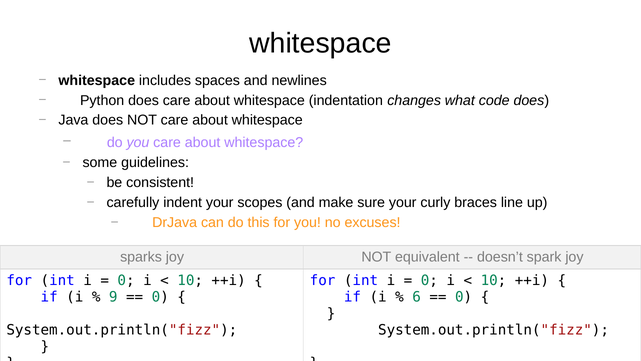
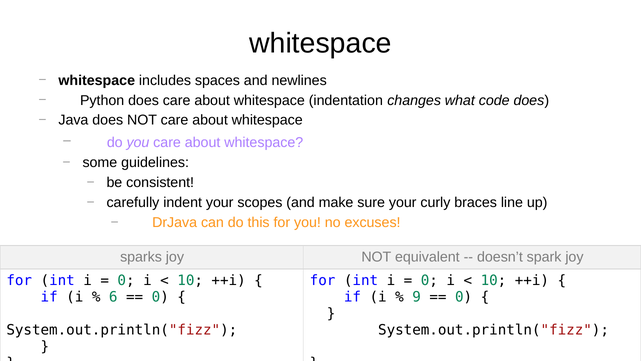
9: 9 -> 6 (113, 297)
6: 6 -> 9 (417, 297)
